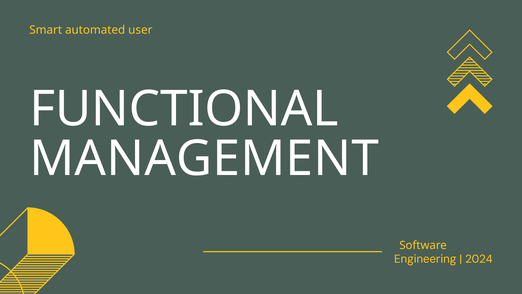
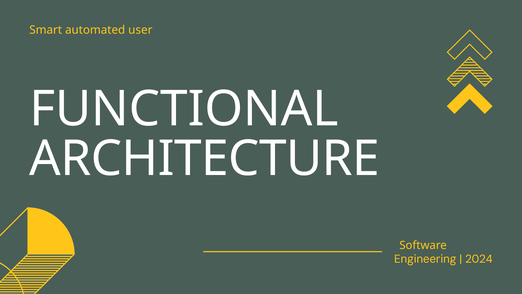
MANAGEMENT: MANAGEMENT -> ARCHITECTURE (205, 159)
